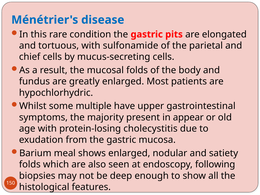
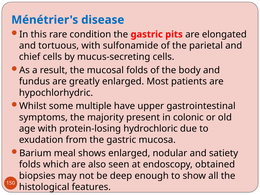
appear: appear -> colonic (188, 117)
cholecystitis: cholecystitis -> hydrochloric (151, 129)
following: following -> obtained (215, 164)
